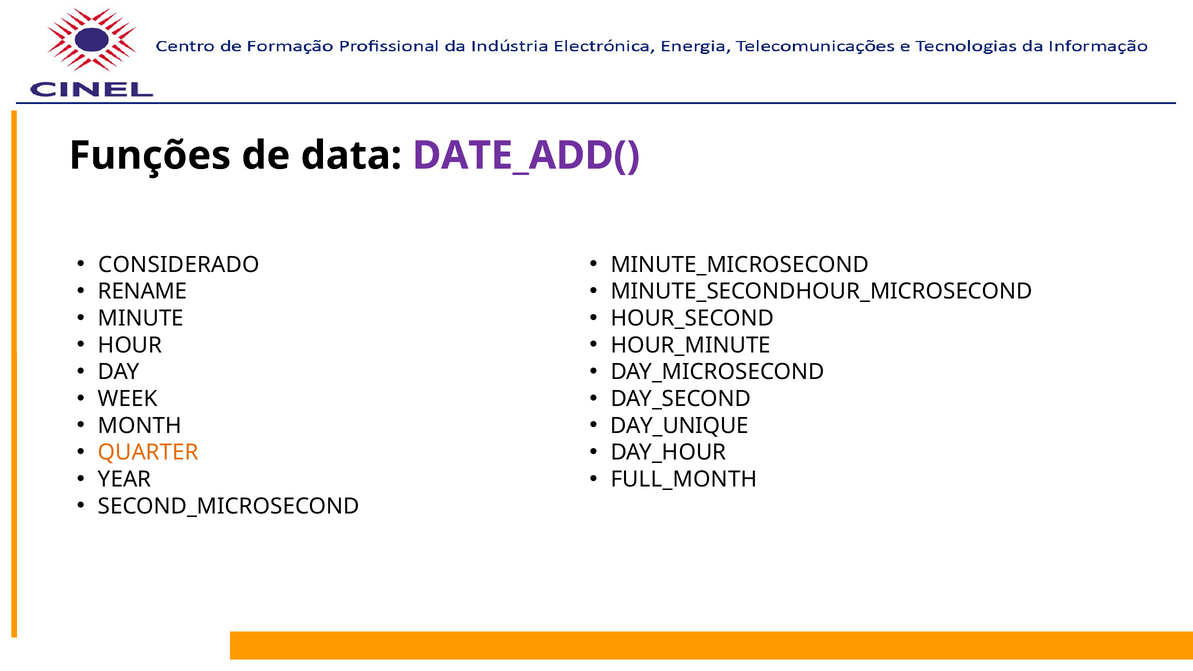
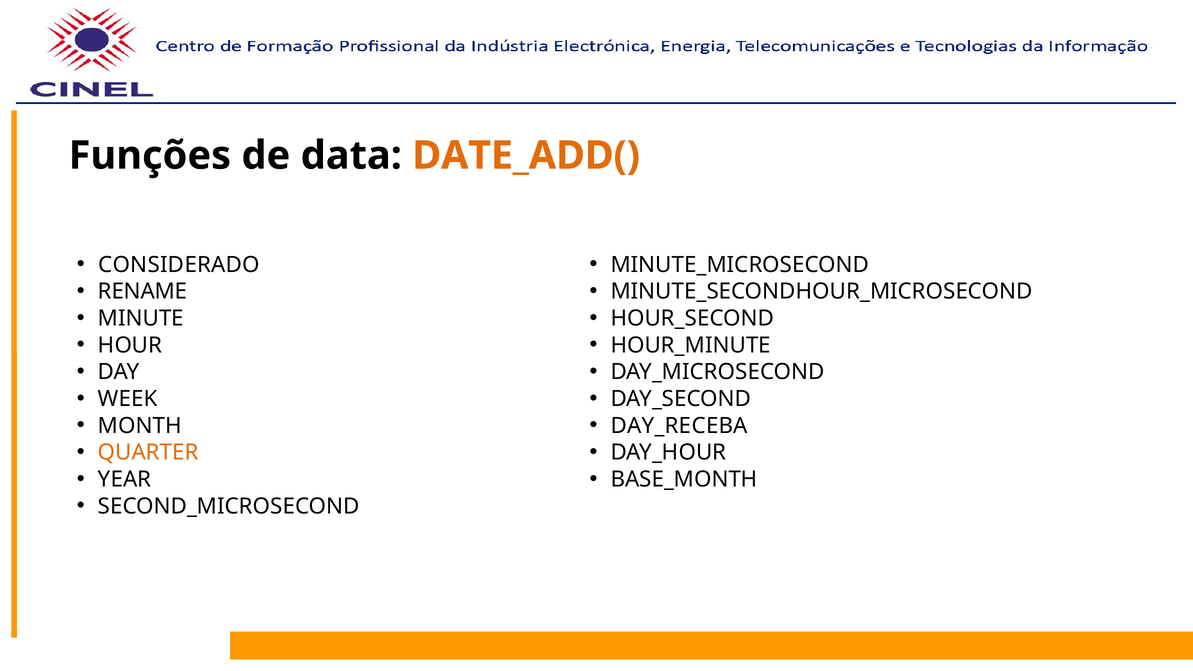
DATE_ADD( colour: purple -> orange (526, 156)
DAY_UNIQUE: DAY_UNIQUE -> DAY_RECEBA (679, 426)
FULL_MONTH: FULL_MONTH -> BASE_MONTH (684, 479)
